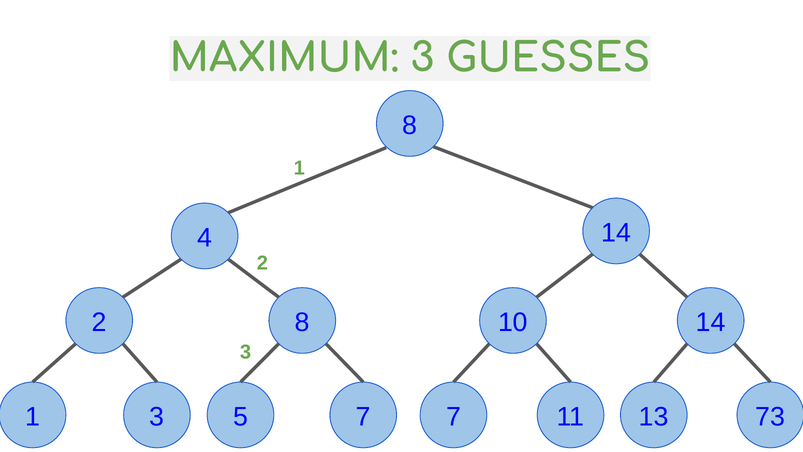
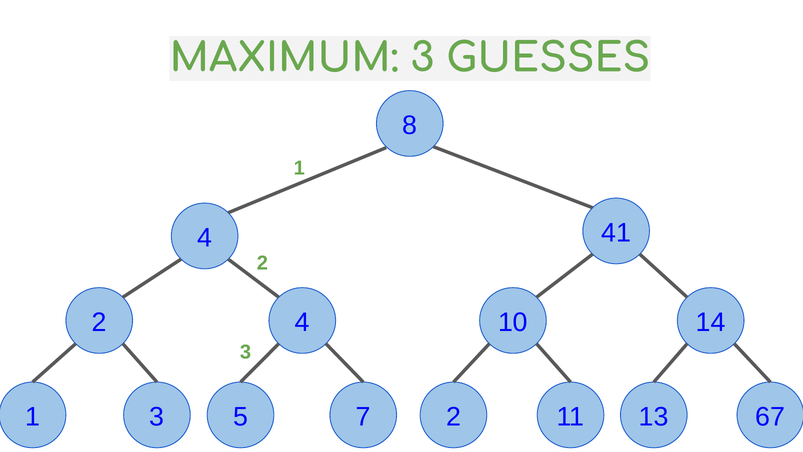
4 14: 14 -> 41 (616, 233)
2 8: 8 -> 4 (302, 322)
7 7: 7 -> 2 (453, 417)
73: 73 -> 67 (770, 417)
